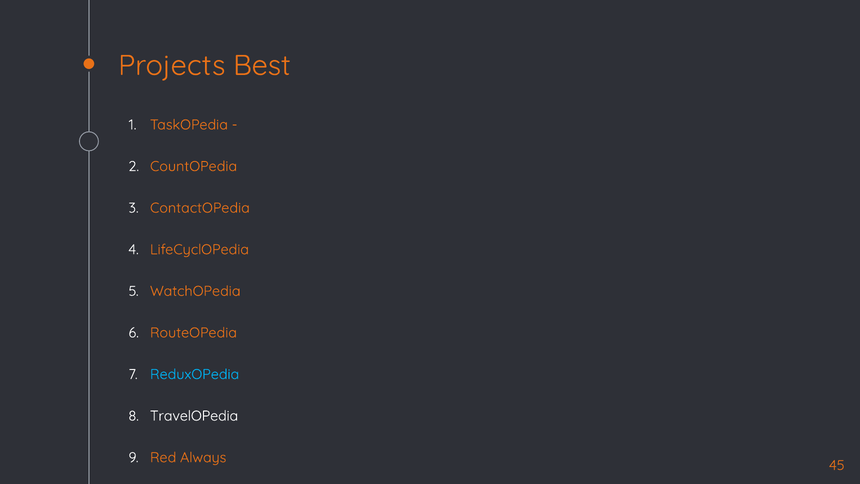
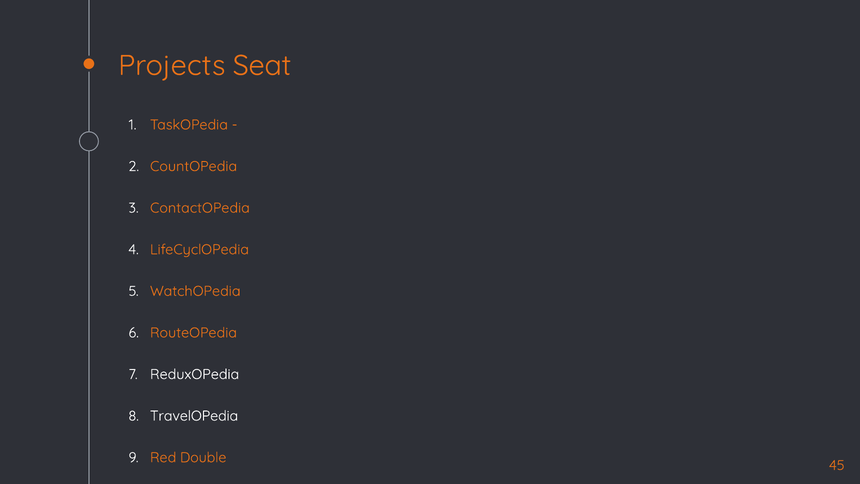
Best: Best -> Seat (262, 65)
ReduxOPedia colour: light blue -> white (195, 374)
Always: Always -> Double (203, 457)
